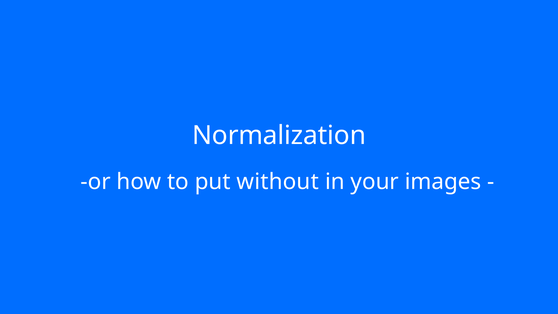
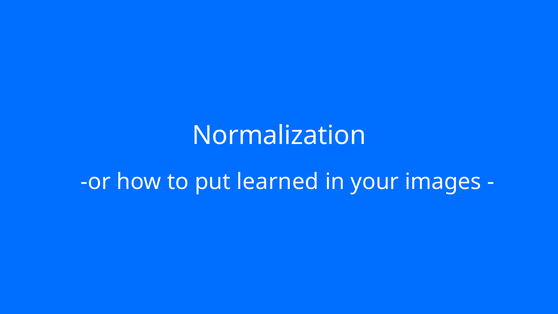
without: without -> learned (278, 182)
